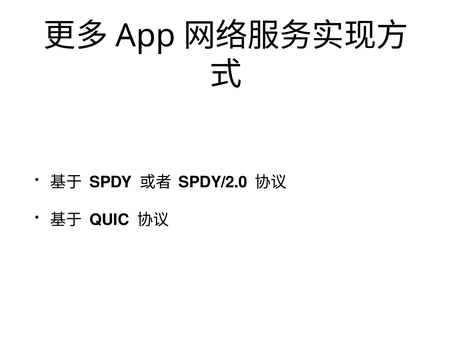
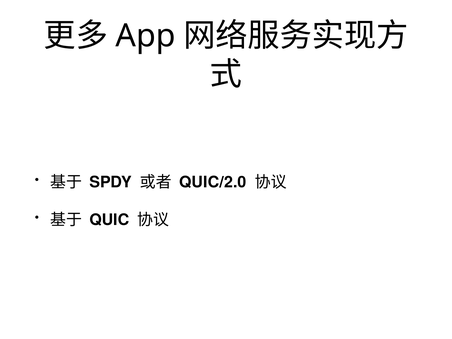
SPDY/2.0: SPDY/2.0 -> QUIC/2.0 (213, 182)
